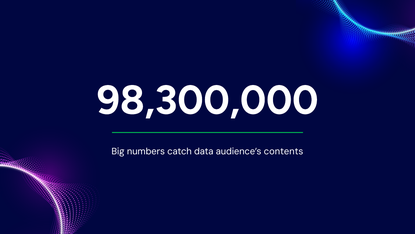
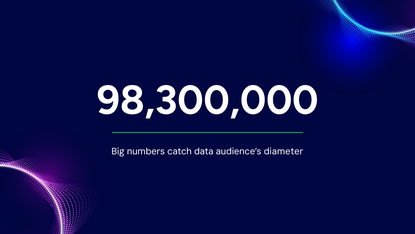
contents: contents -> diameter (283, 151)
